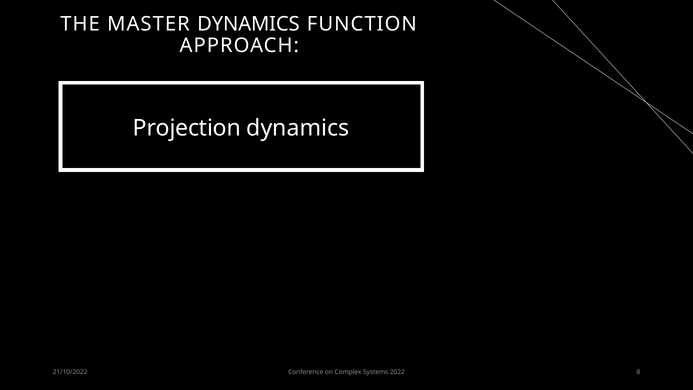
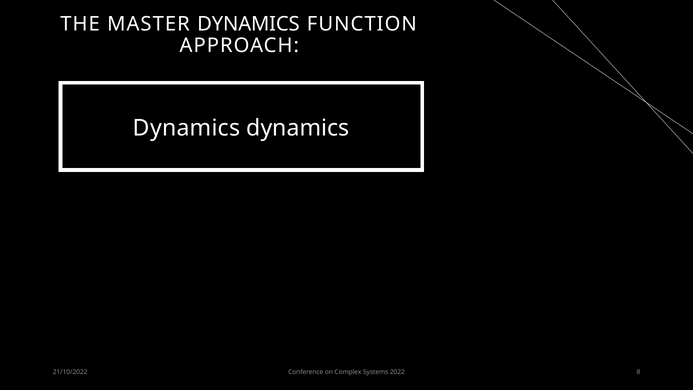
Projection: Projection -> Dynamics (187, 128)
